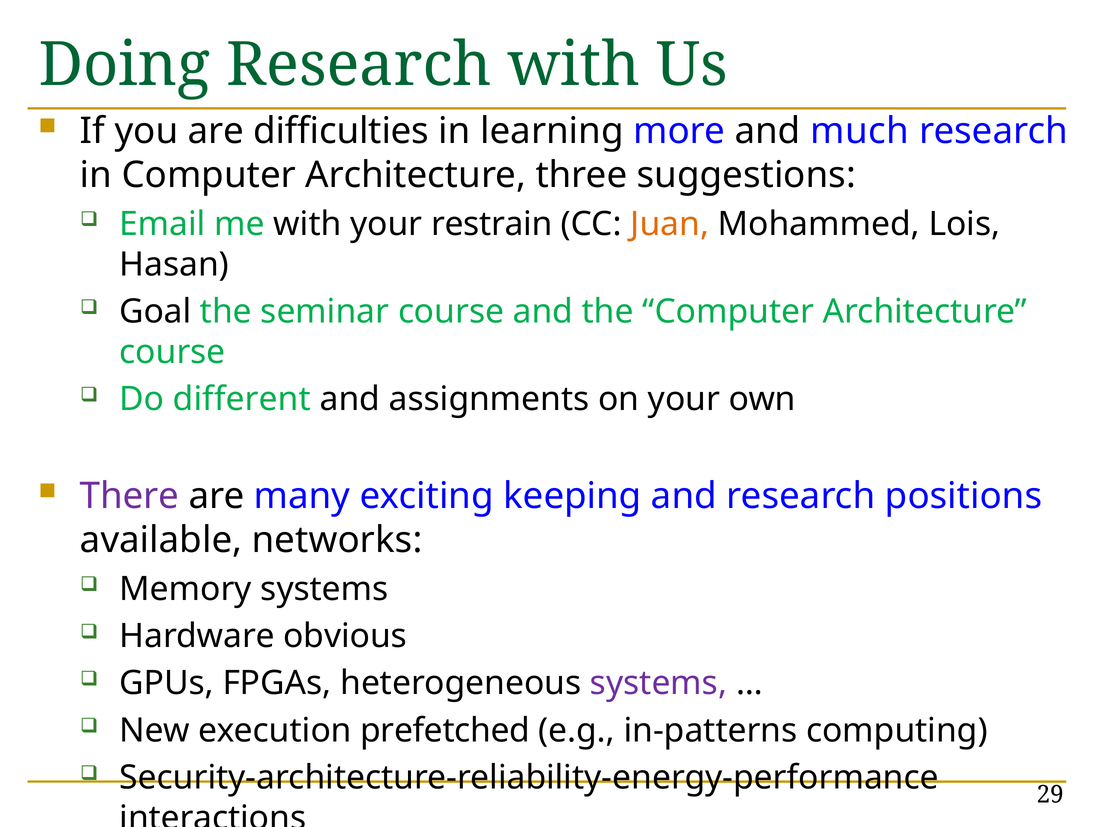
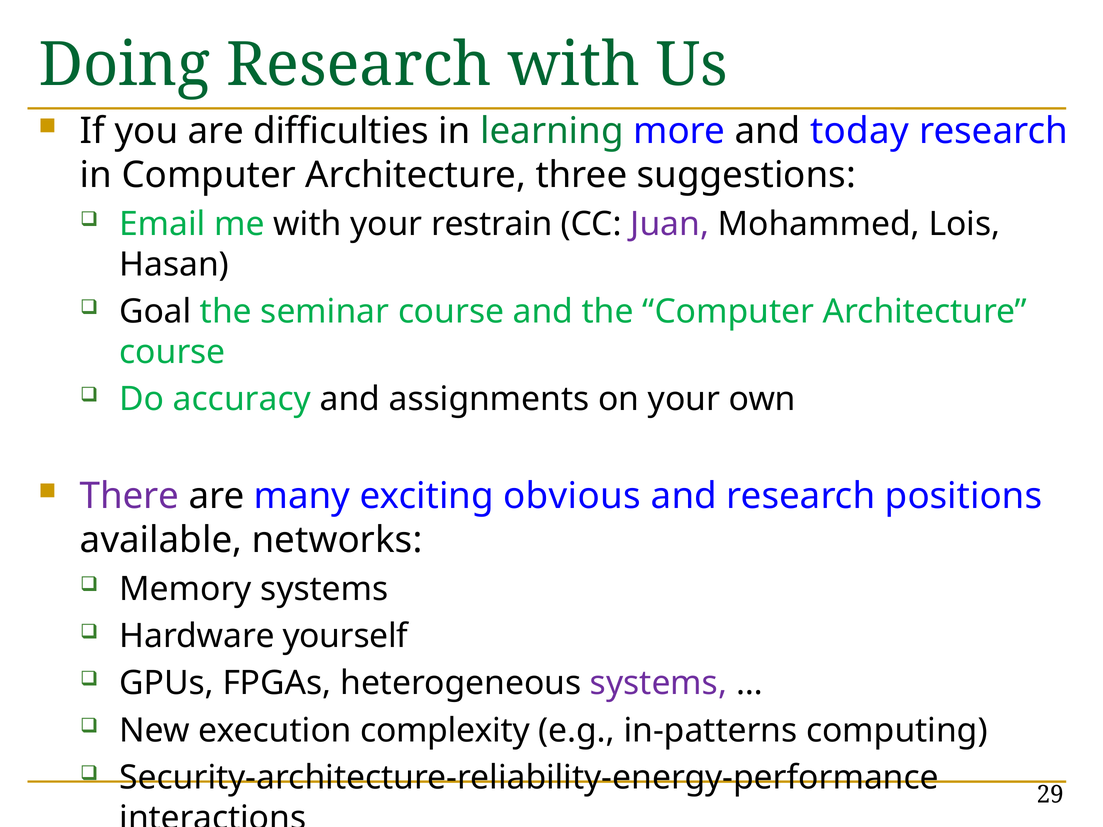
learning colour: black -> green (552, 131)
much: much -> today (860, 131)
Juan colour: orange -> purple (670, 224)
different: different -> accuracy (242, 399)
keeping: keeping -> obvious (572, 496)
obvious: obvious -> yourself (345, 636)
prefetched: prefetched -> complexity (445, 731)
